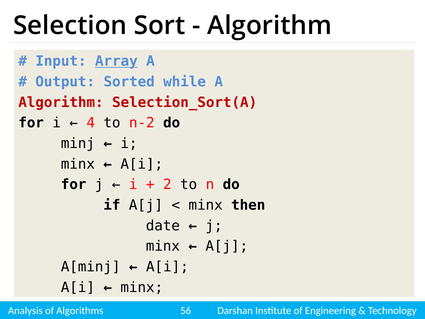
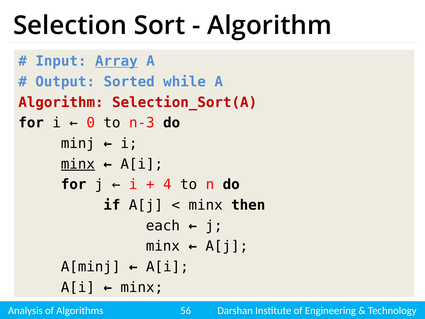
4: 4 -> 0 (91, 123)
n-2: n-2 -> n-3 (142, 123)
minx underline: none -> present (78, 164)
2: 2 -> 4 (167, 184)
date: date -> each (163, 226)
